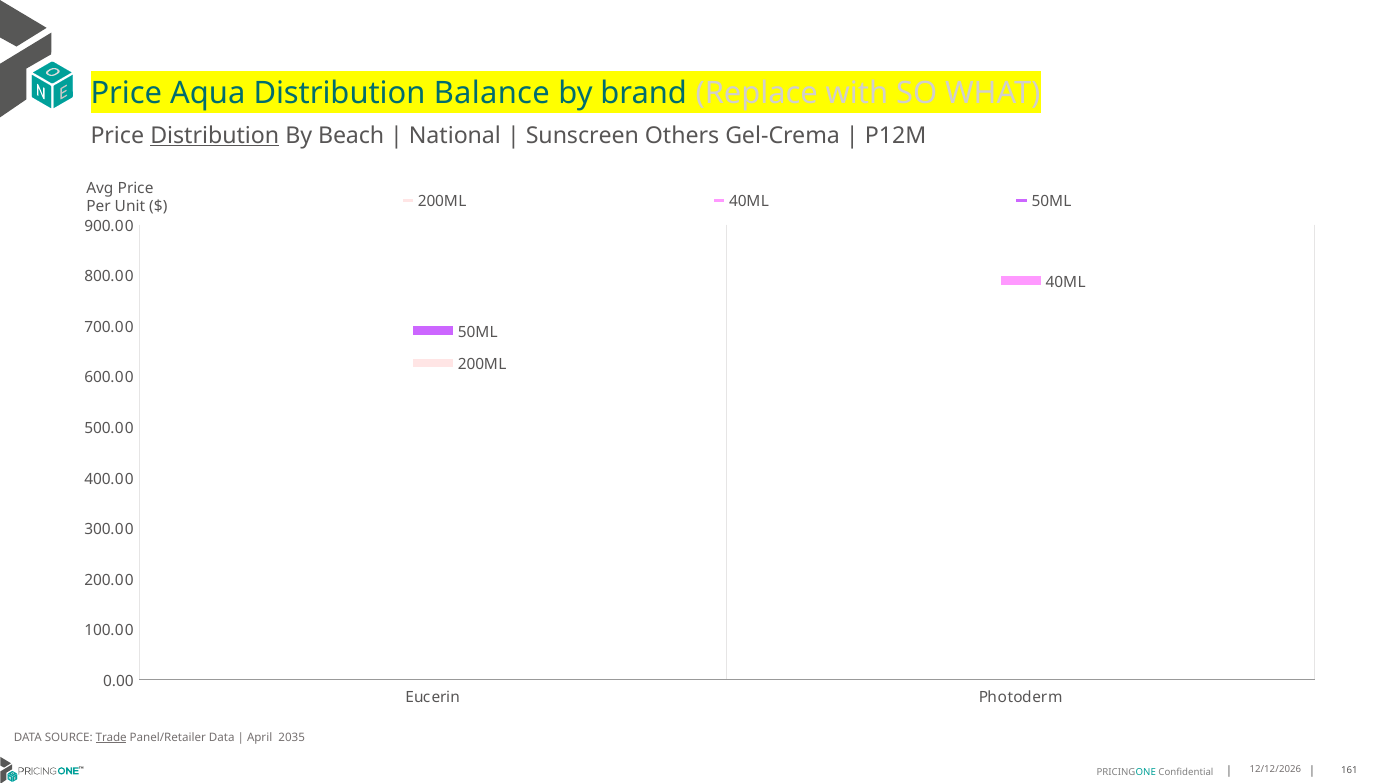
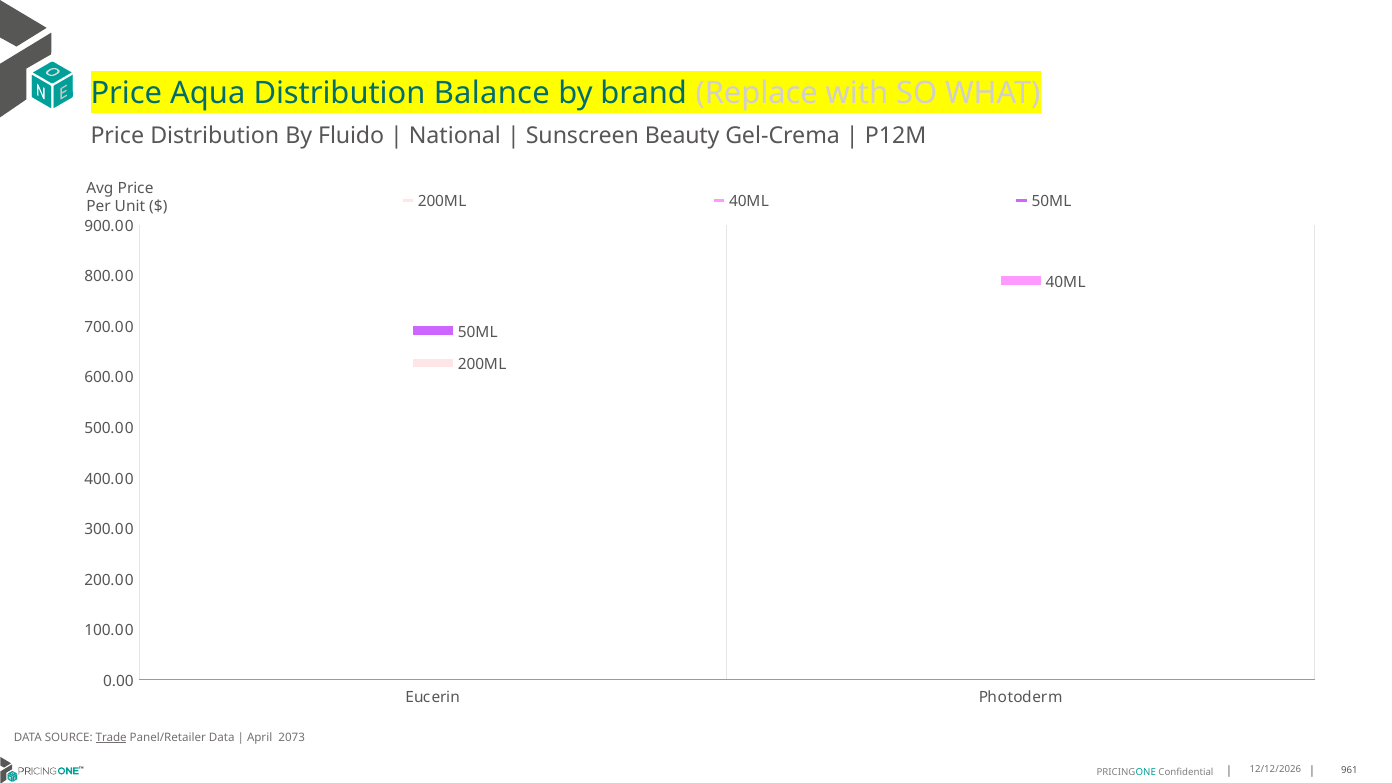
Distribution underline: present -> none (215, 136)
Beach: Beach -> Fluido (351, 136)
Others: Others -> Beauty (682, 136)
2035: 2035 -> 2073 (292, 737)
161: 161 -> 961 (1349, 770)
